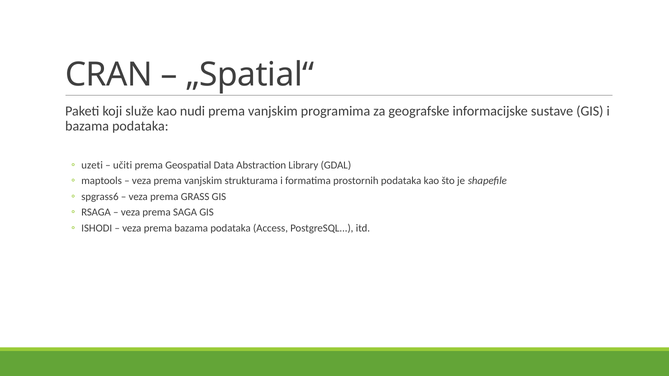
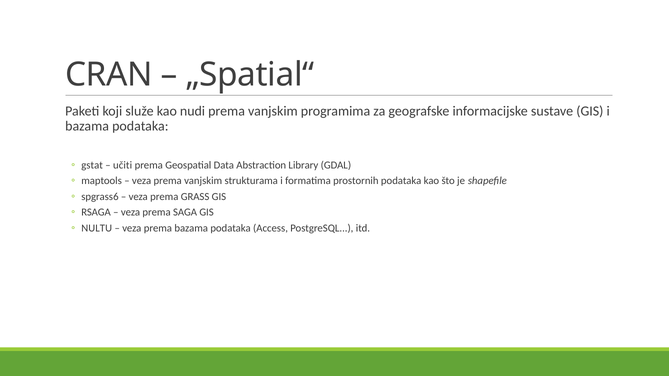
uzeti: uzeti -> gstat (92, 165)
ISHODI: ISHODI -> NULTU (97, 228)
